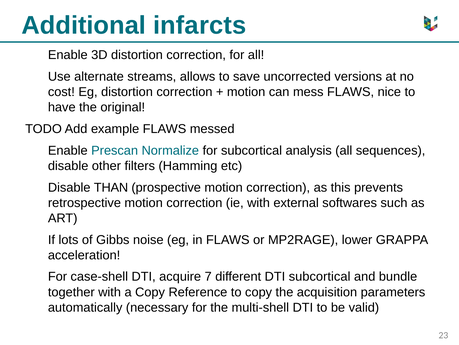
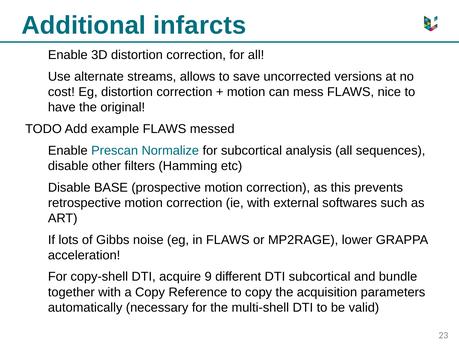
THAN: THAN -> BASE (111, 187)
case-shell: case-shell -> copy-shell (99, 276)
7: 7 -> 9 (208, 276)
